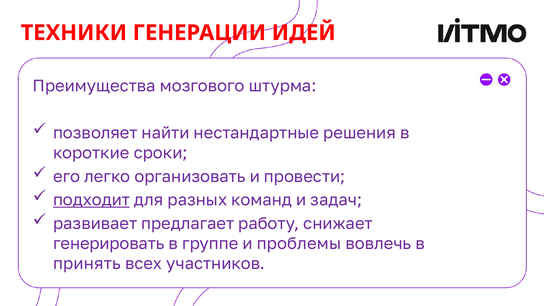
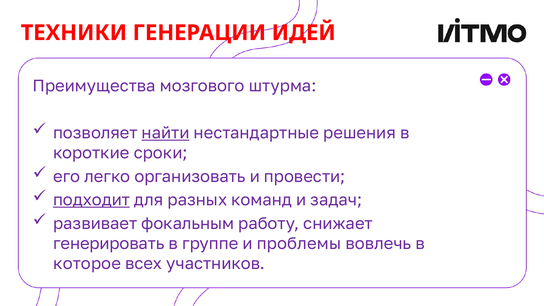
найти underline: none -> present (166, 133)
предлагает: предлагает -> фокальным (188, 224)
принять: принять -> которое (87, 264)
